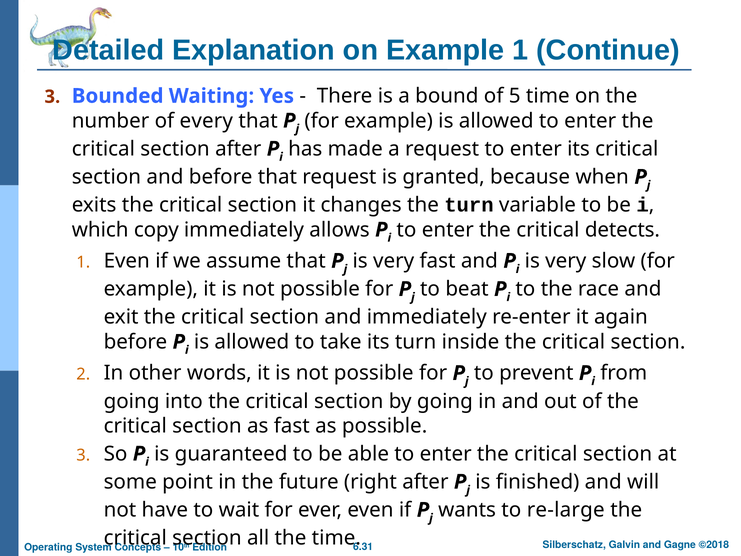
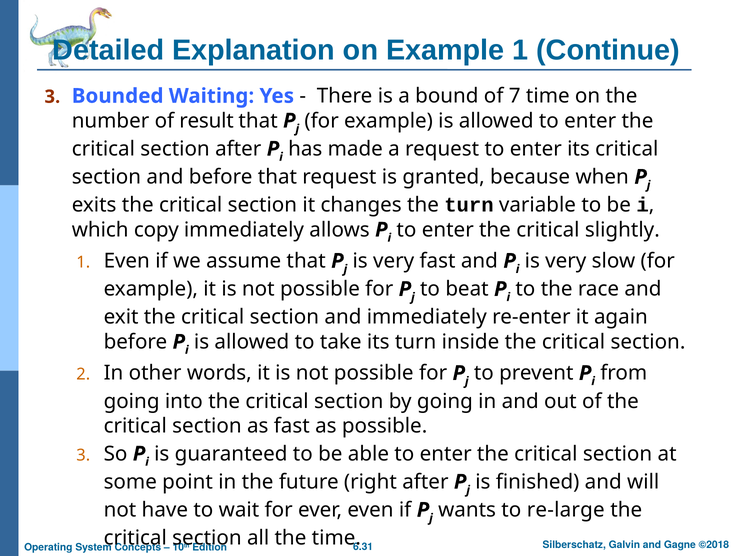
5: 5 -> 7 (515, 96)
every: every -> result (206, 121)
detects: detects -> slightly (622, 230)
